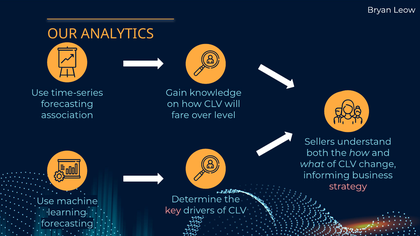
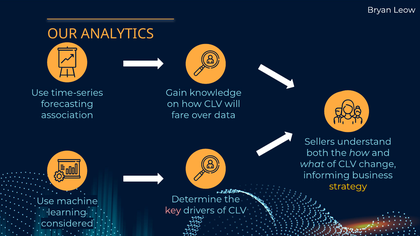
level: level -> data (225, 115)
strategy colour: pink -> yellow (348, 187)
forecasting: forecasting -> considered (67, 224)
